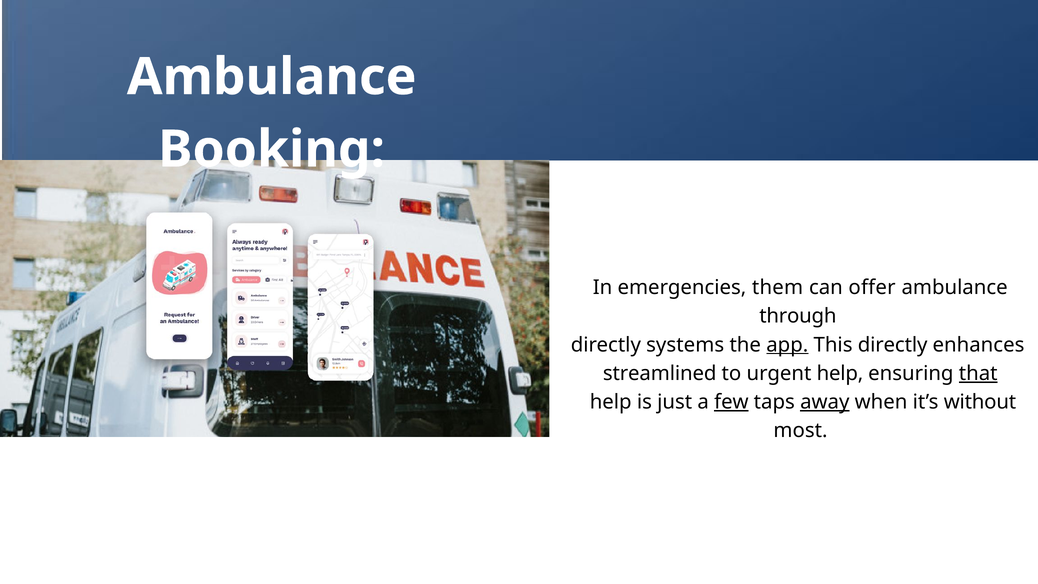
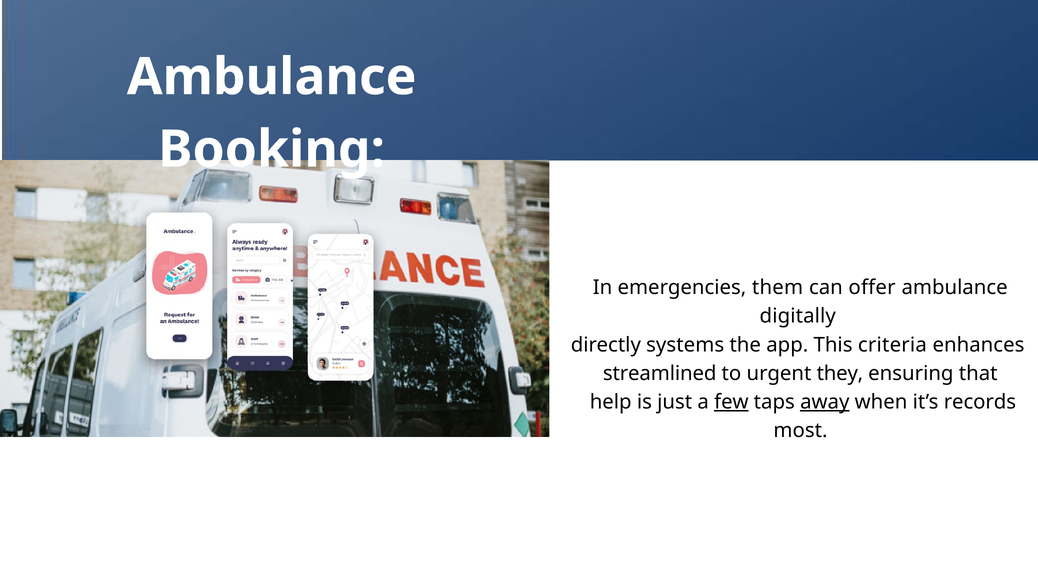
through: through -> digitally (798, 316)
app underline: present -> none (787, 345)
This directly: directly -> criteria (892, 345)
urgent help: help -> they (840, 373)
that underline: present -> none (978, 373)
without: without -> records (980, 402)
